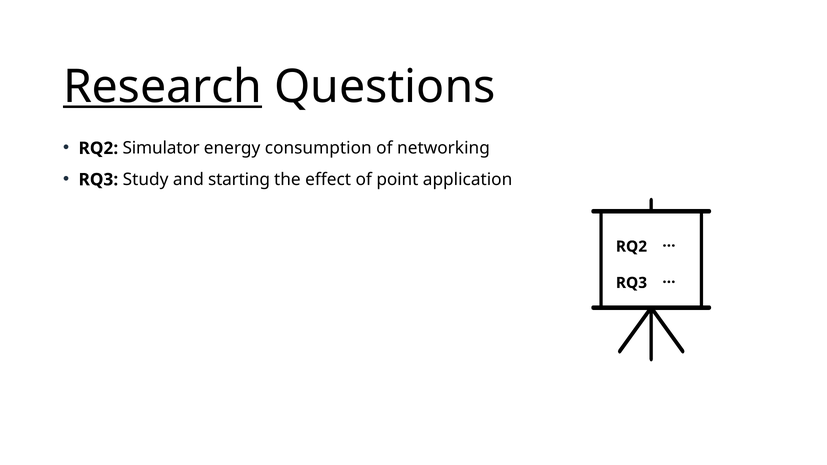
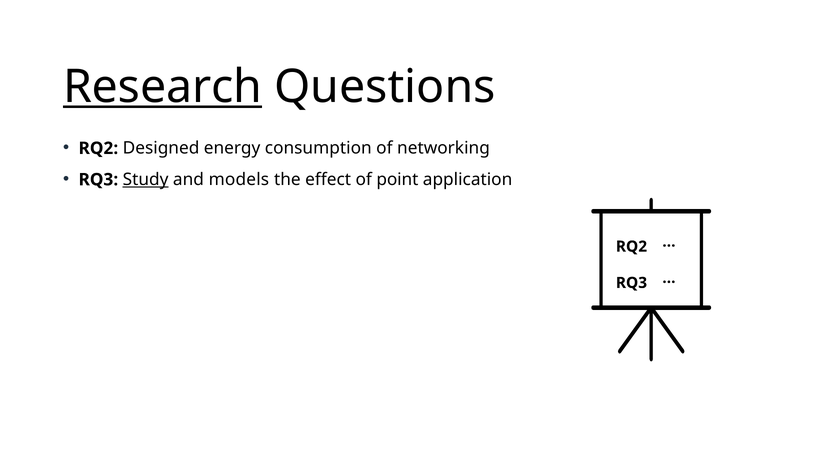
Simulator: Simulator -> Designed (161, 148)
Study underline: none -> present (146, 180)
starting: starting -> models (239, 180)
